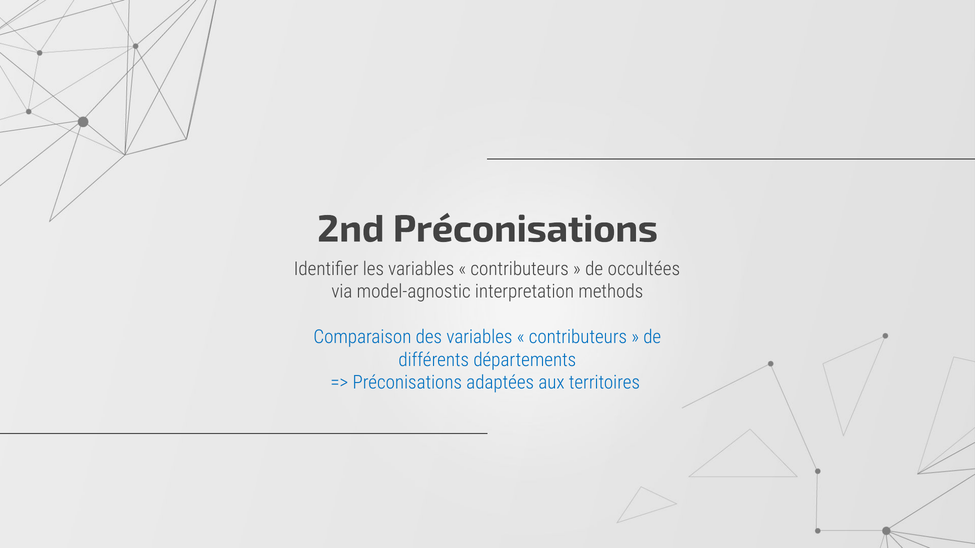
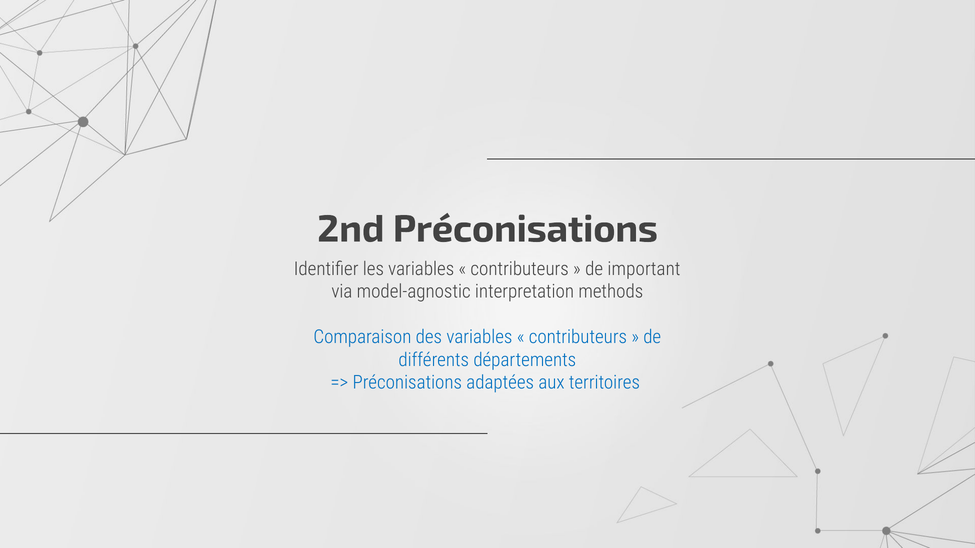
occultées: occultées -> important (644, 269)
